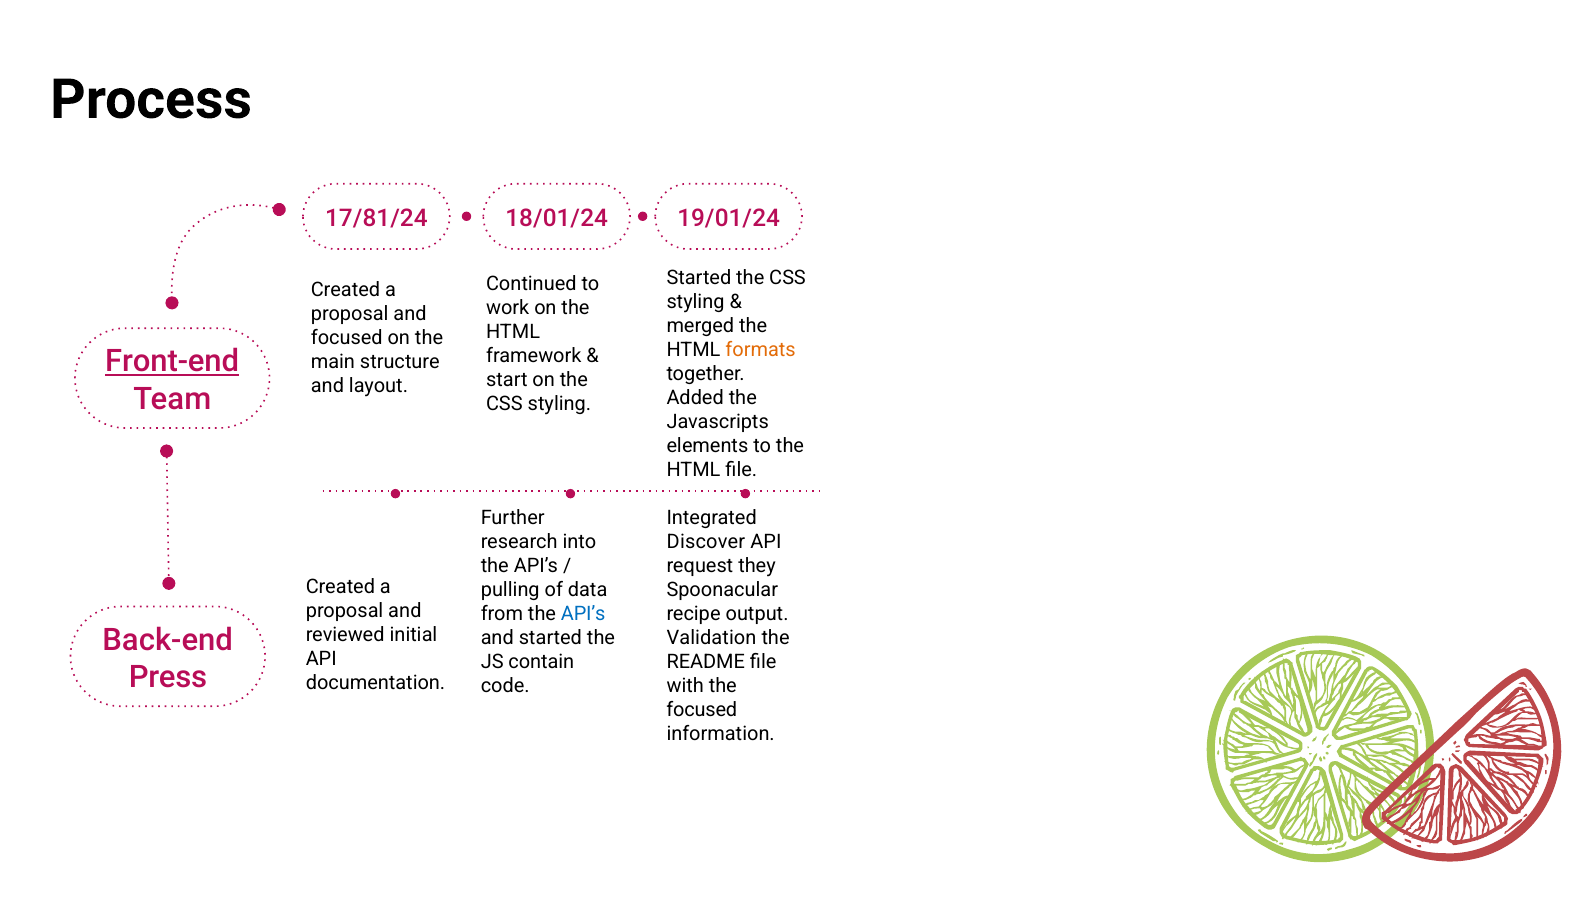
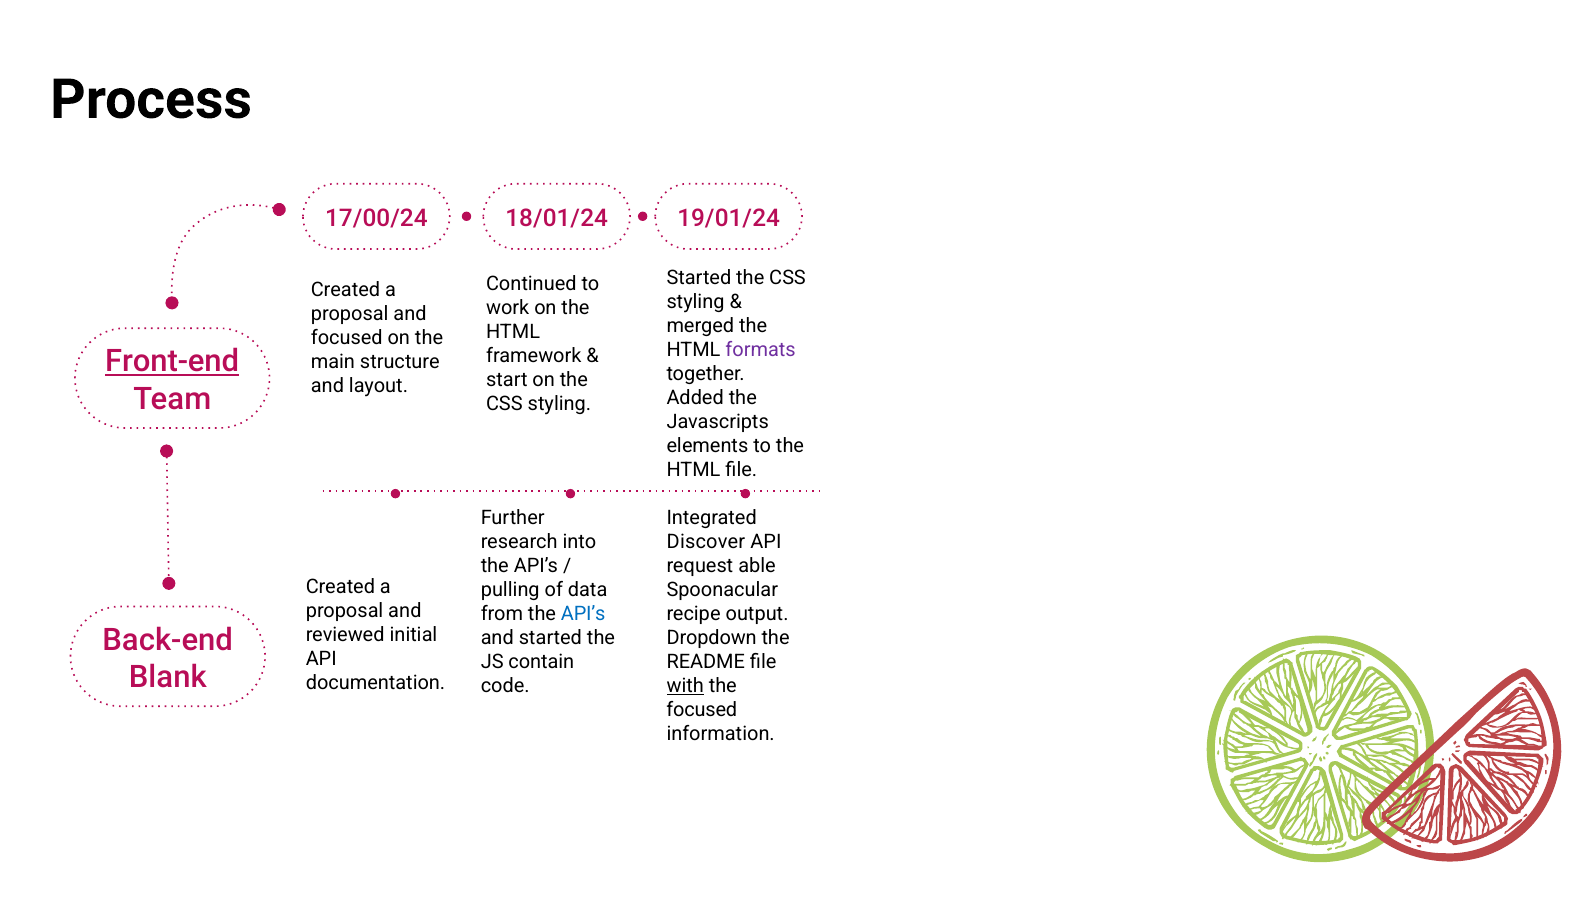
17/81/24: 17/81/24 -> 17/00/24 (376, 218)
formats colour: orange -> purple (761, 350)
they: they -> able (757, 566)
Validation: Validation -> Dropdown (712, 638)
Press: Press -> Blank (168, 677)
with underline: none -> present (685, 686)
